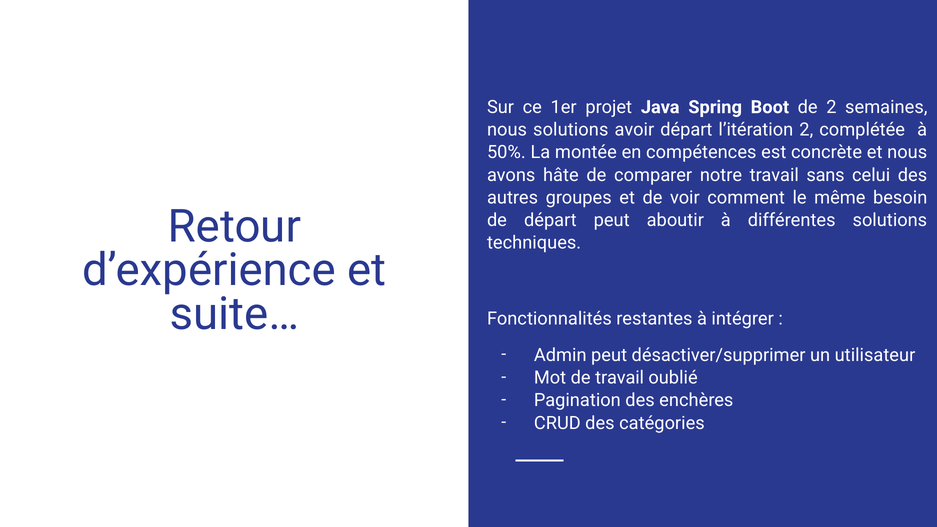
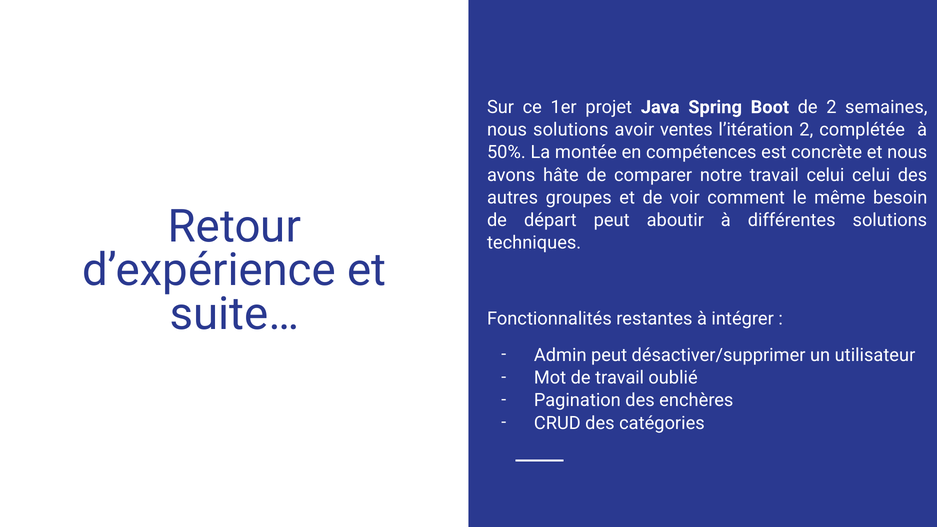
avoir départ: départ -> ventes (686, 130)
travail sans: sans -> celui (825, 175)
